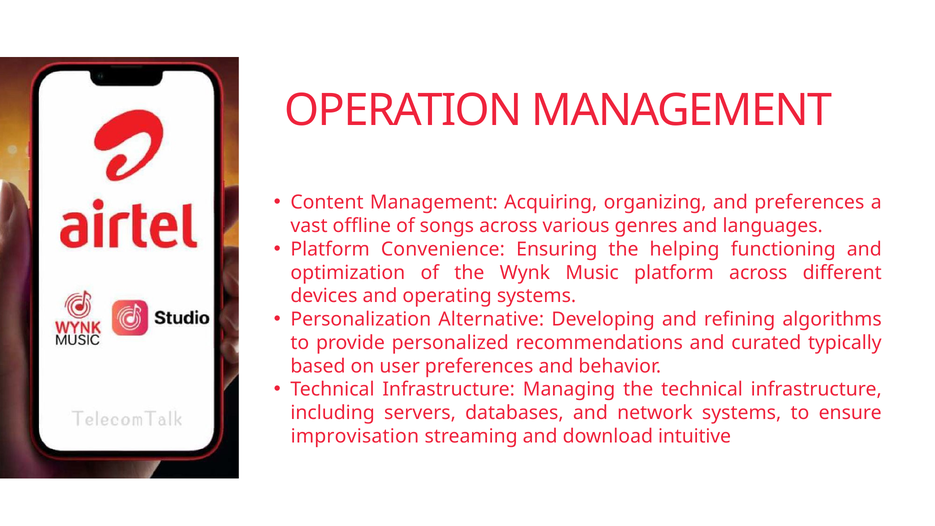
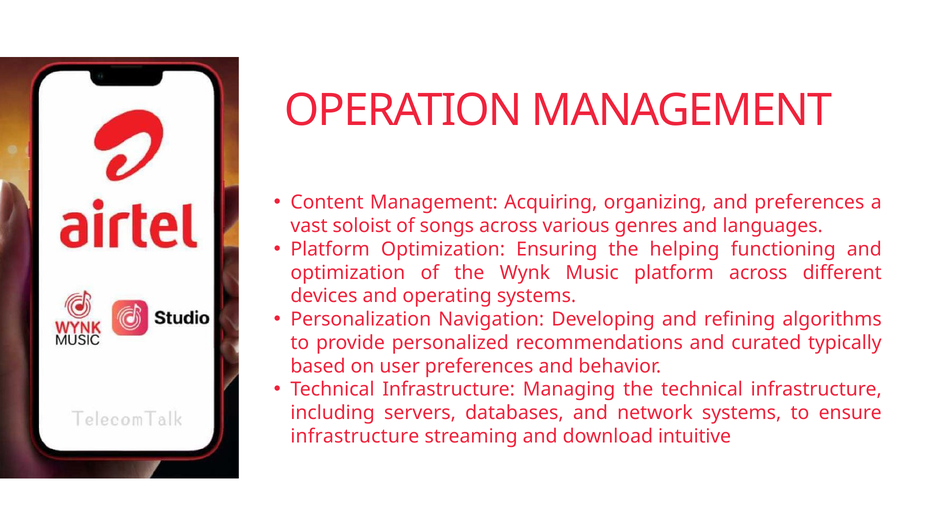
offline: offline -> soloist (362, 226)
Platform Convenience: Convenience -> Optimization (443, 249)
Alternative: Alternative -> Navigation (491, 319)
improvisation: improvisation -> infrastructure (355, 436)
